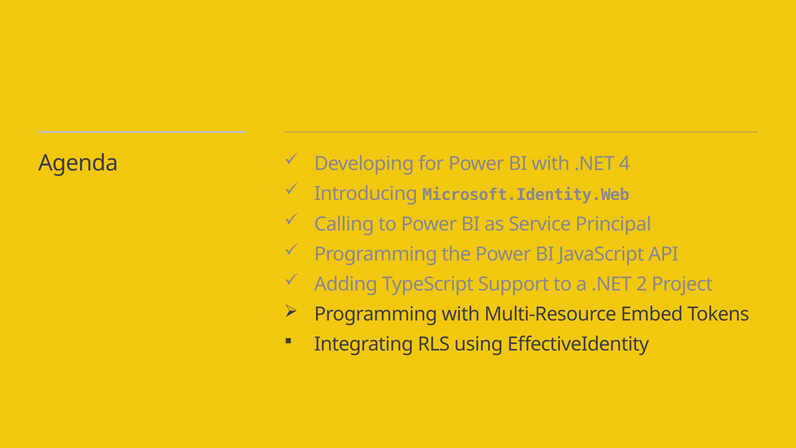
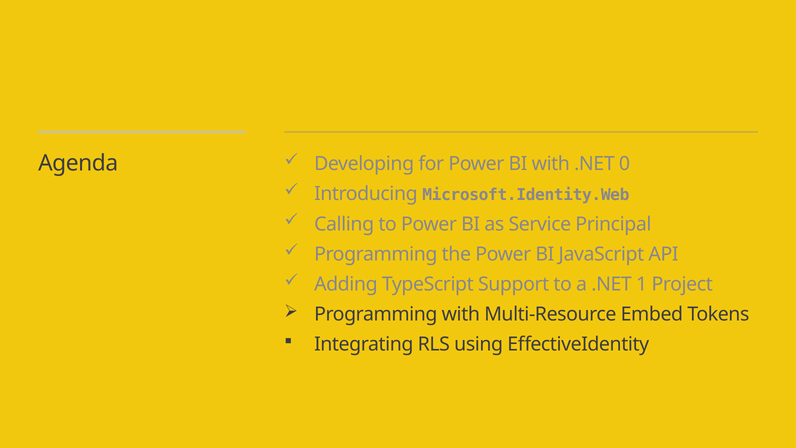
4: 4 -> 0 (625, 164)
2: 2 -> 1 (642, 284)
